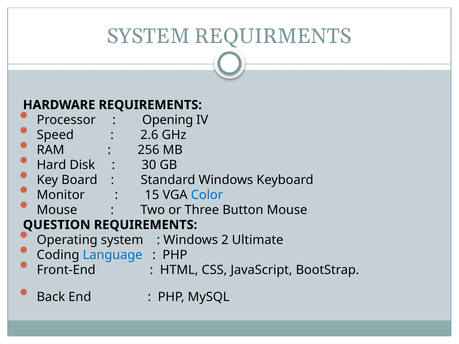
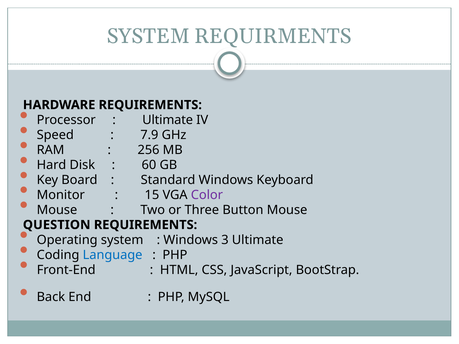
Opening: Opening -> Ultimate (168, 120)
2.6: 2.6 -> 7.9 (149, 135)
30: 30 -> 60 (149, 165)
Color colour: blue -> purple (207, 195)
2: 2 -> 3 (225, 240)
